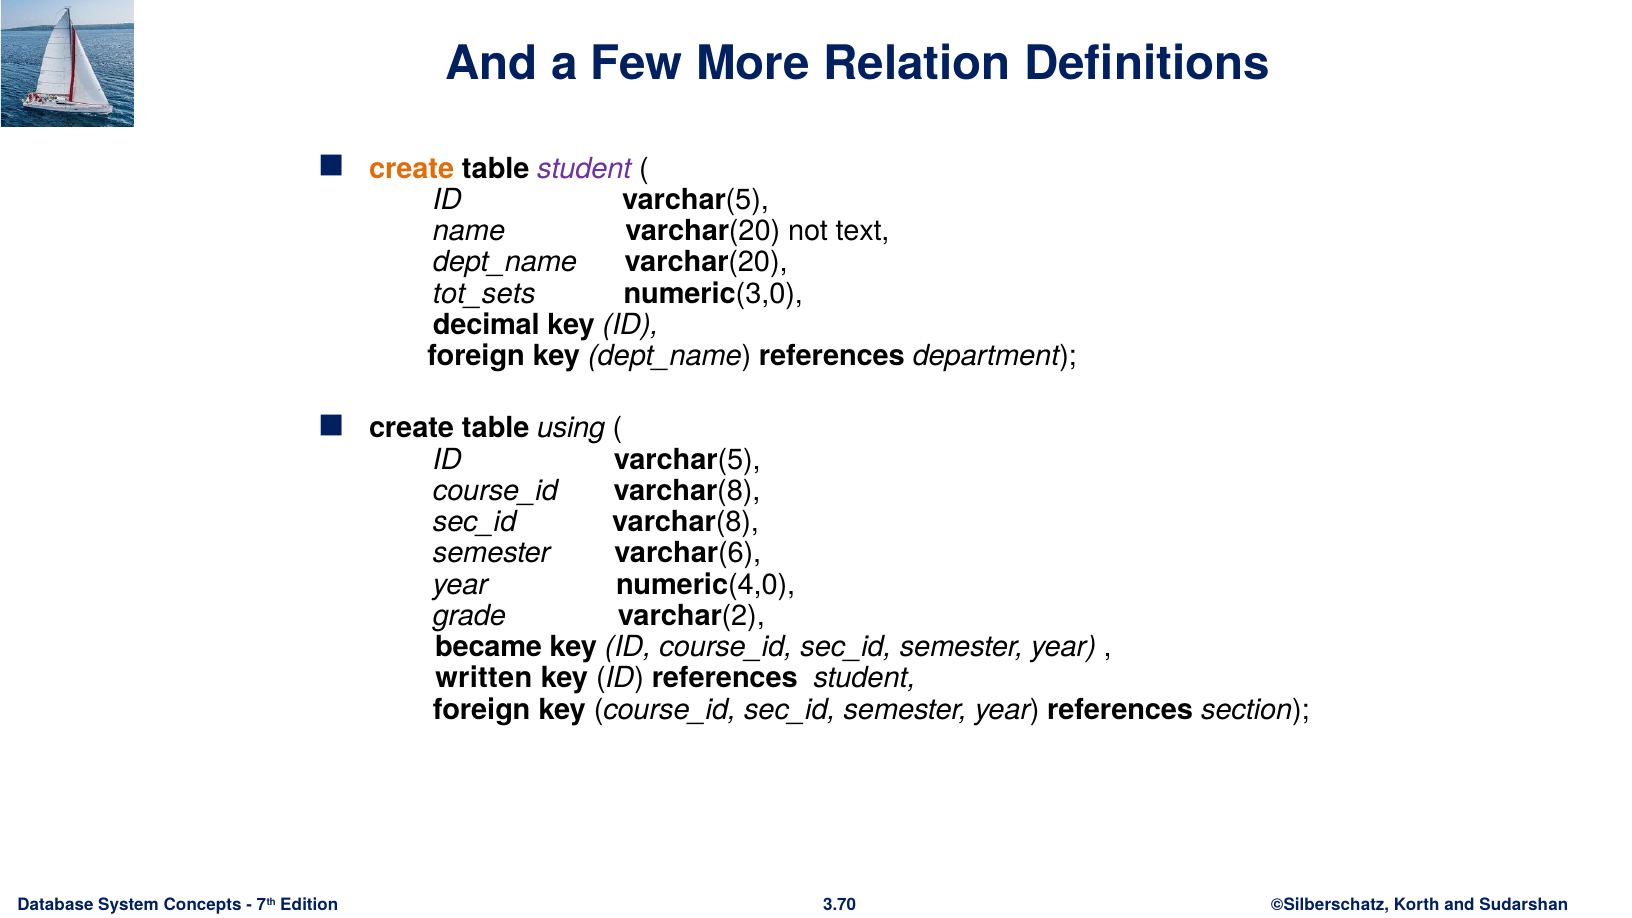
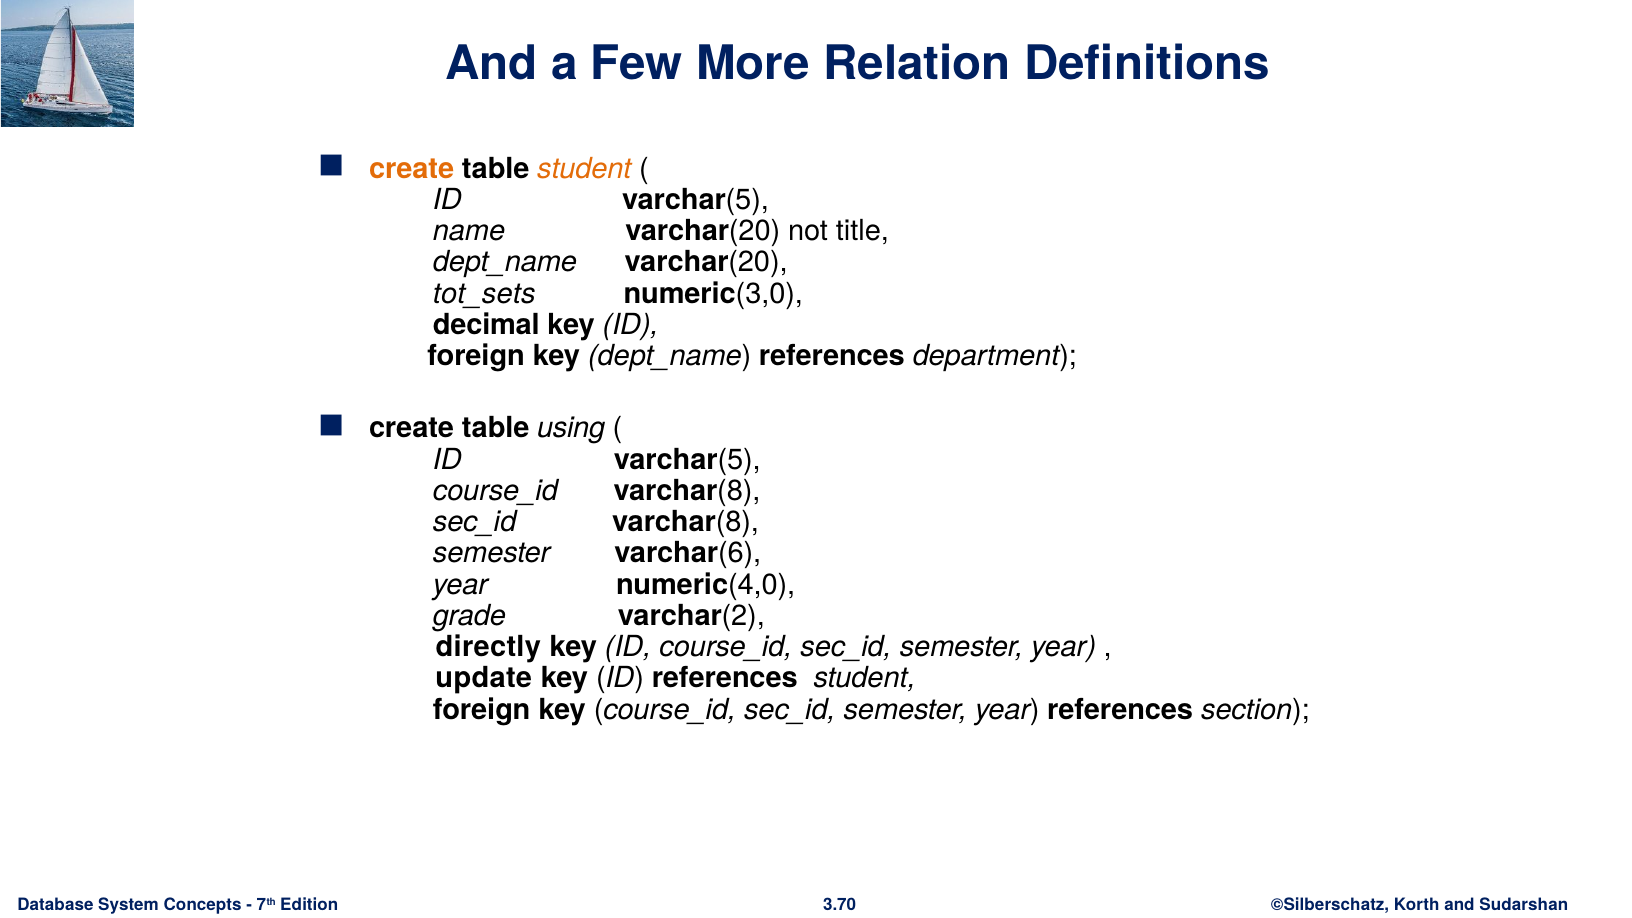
student colour: purple -> orange (584, 169)
text: text -> title (862, 231)
became: became -> directly (488, 647)
written: written -> update (484, 678)
